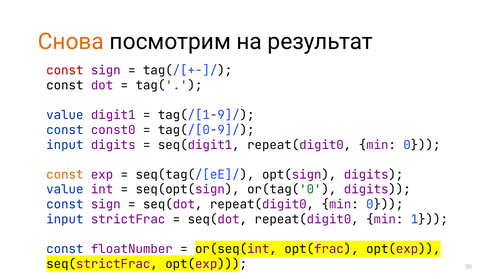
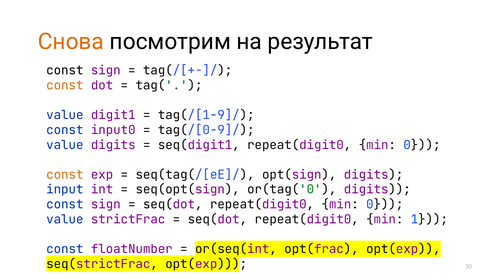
const colour: red -> black (65, 71)
const colour: black -> orange (65, 85)
const0: const0 -> input0 (113, 130)
input: input -> value (65, 145)
value: value -> input (65, 190)
input: input -> value (65, 219)
